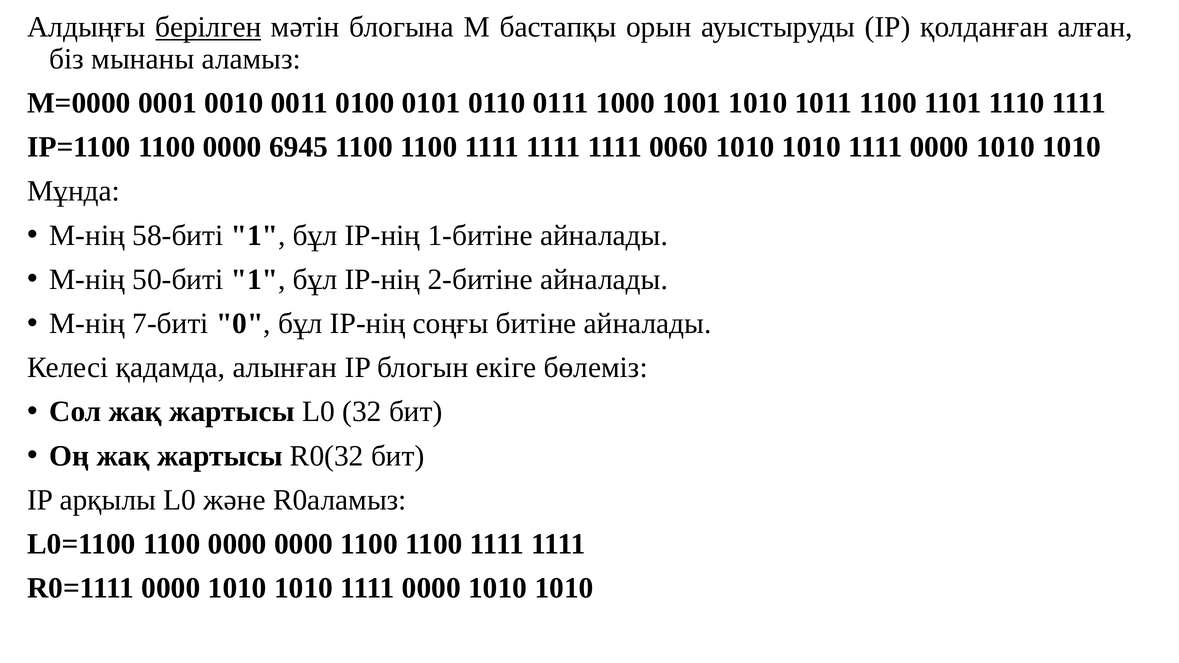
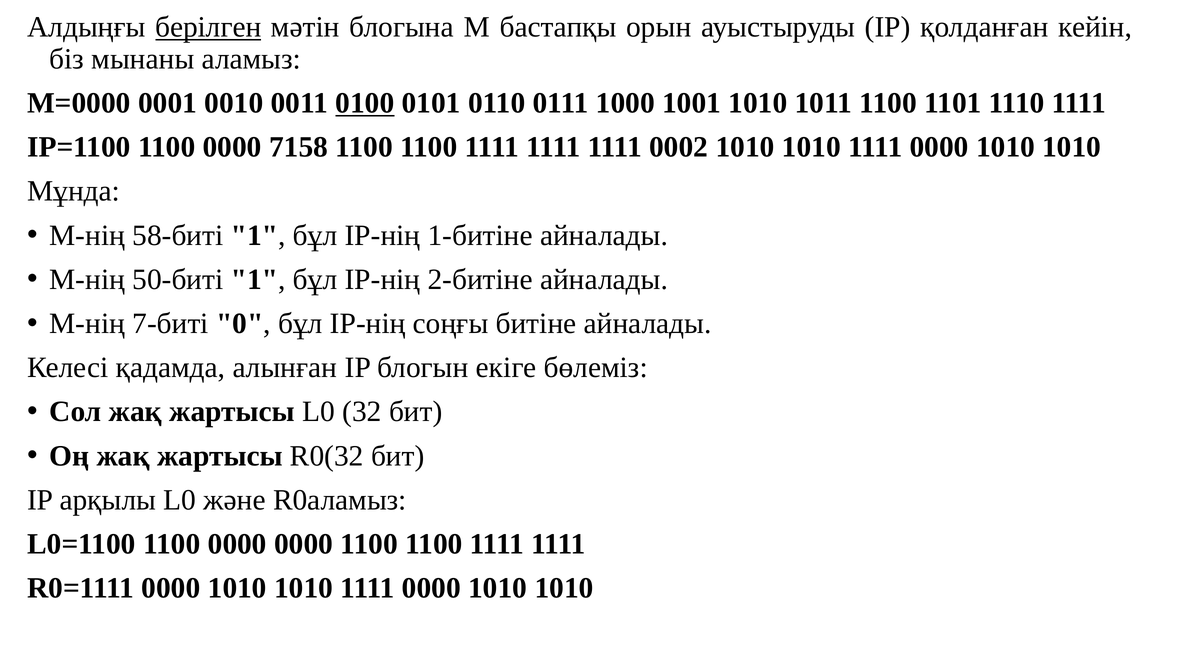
алған: алған -> кейін (1095, 27)
0100 underline: none -> present (365, 103)
6945: 6945 -> 7158 (299, 147)
0060: 0060 -> 0002 (679, 147)
